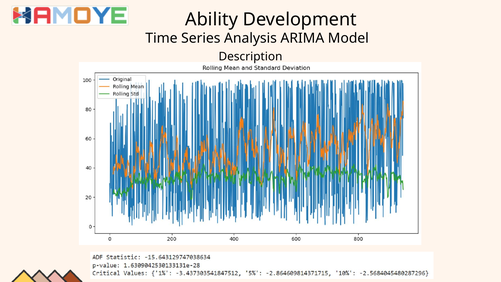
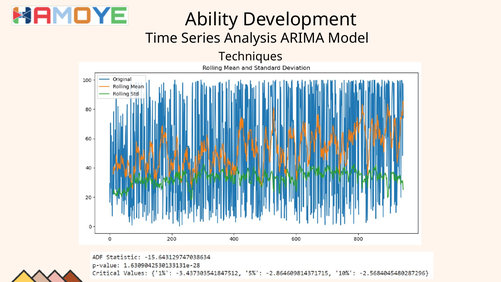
Description: Description -> Techniques (250, 57)
